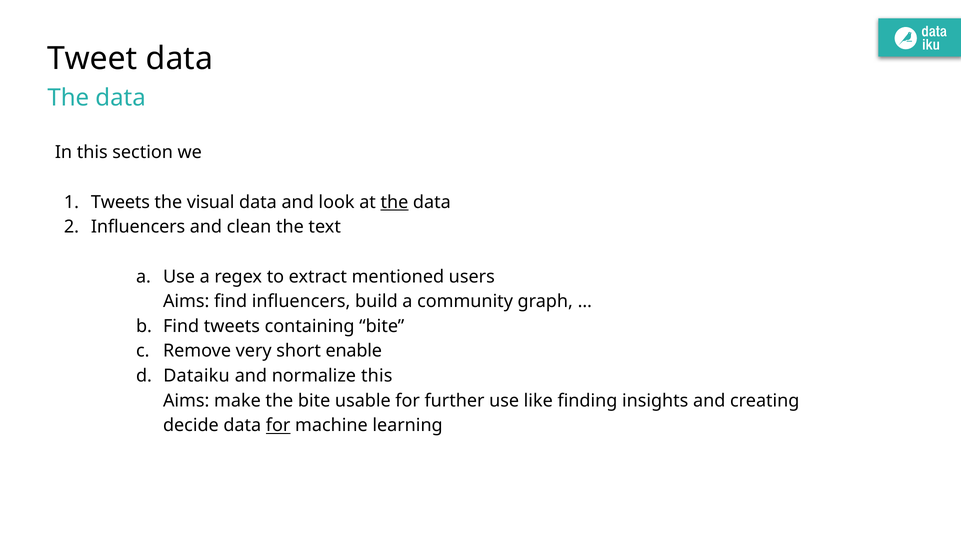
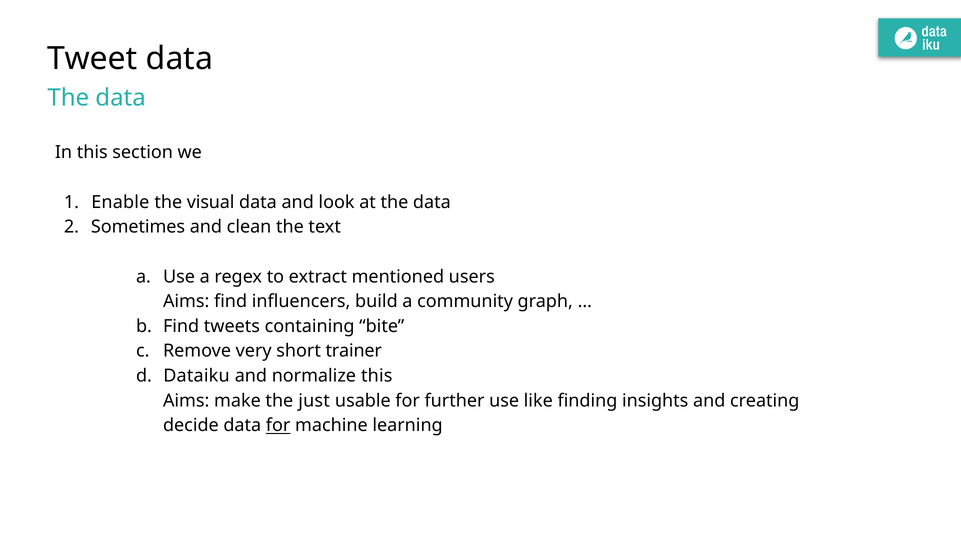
Tweets: Tweets -> Enable (120, 202)
the underline: present -> none (394, 202)
Influencers: Influencers -> Sometimes (138, 227)
enable: enable -> trainer (354, 351)
the bite: bite -> just (314, 401)
